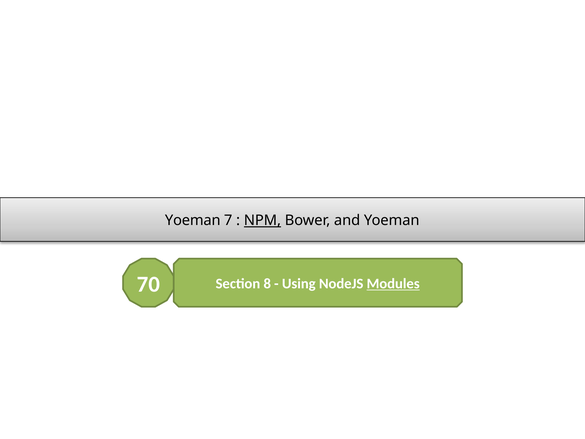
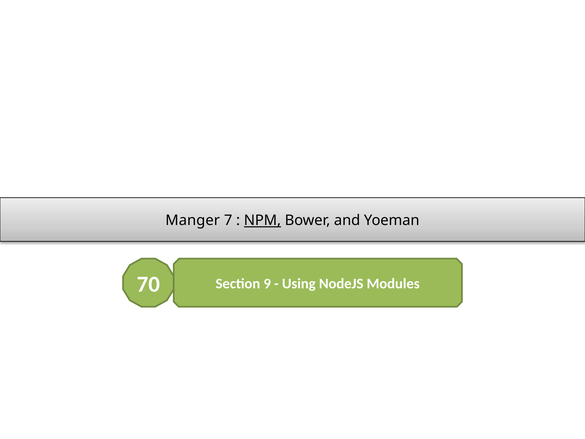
Yoeman: Yoeman -> Manger (193, 220)
8: 8 -> 9 (267, 284)
Modules underline: present -> none (393, 284)
